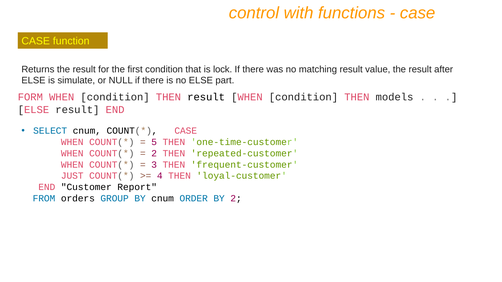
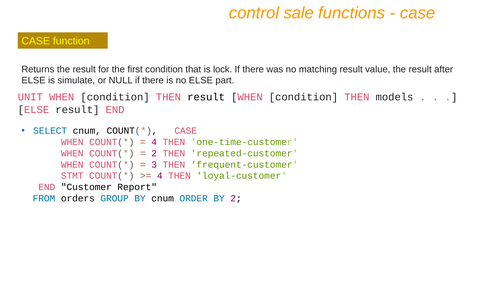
with: with -> sale (299, 13)
FORM: FORM -> UNIT (30, 97)
5: 5 -> 4 (154, 142)
JUST: JUST -> STMT (72, 176)
